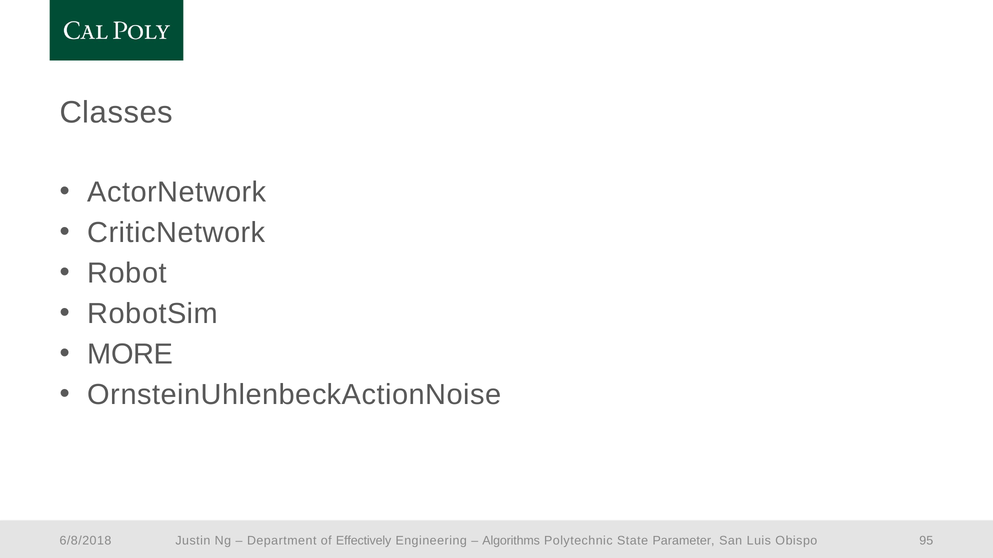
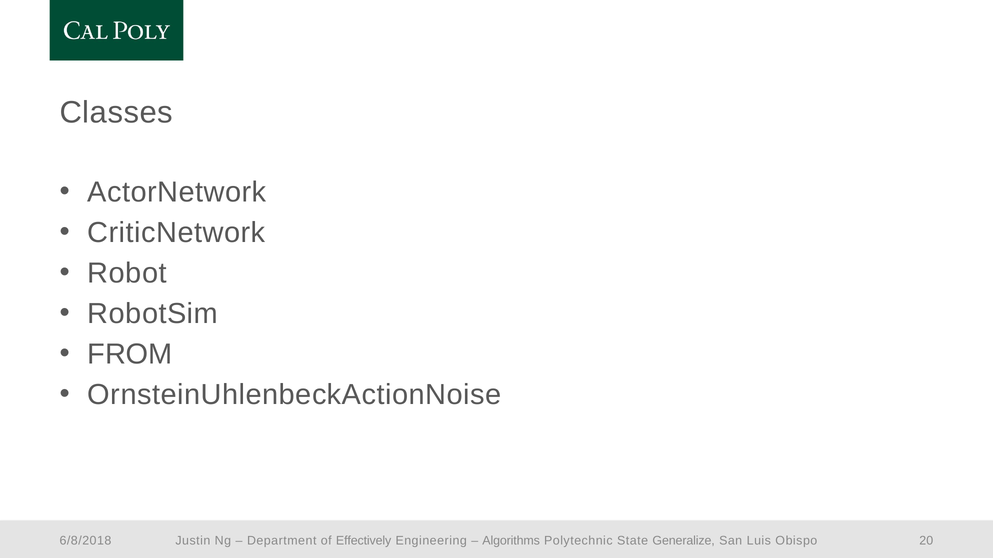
MORE: MORE -> FROM (130, 355)
Parameter: Parameter -> Generalize (684, 541)
95: 95 -> 20 (926, 541)
